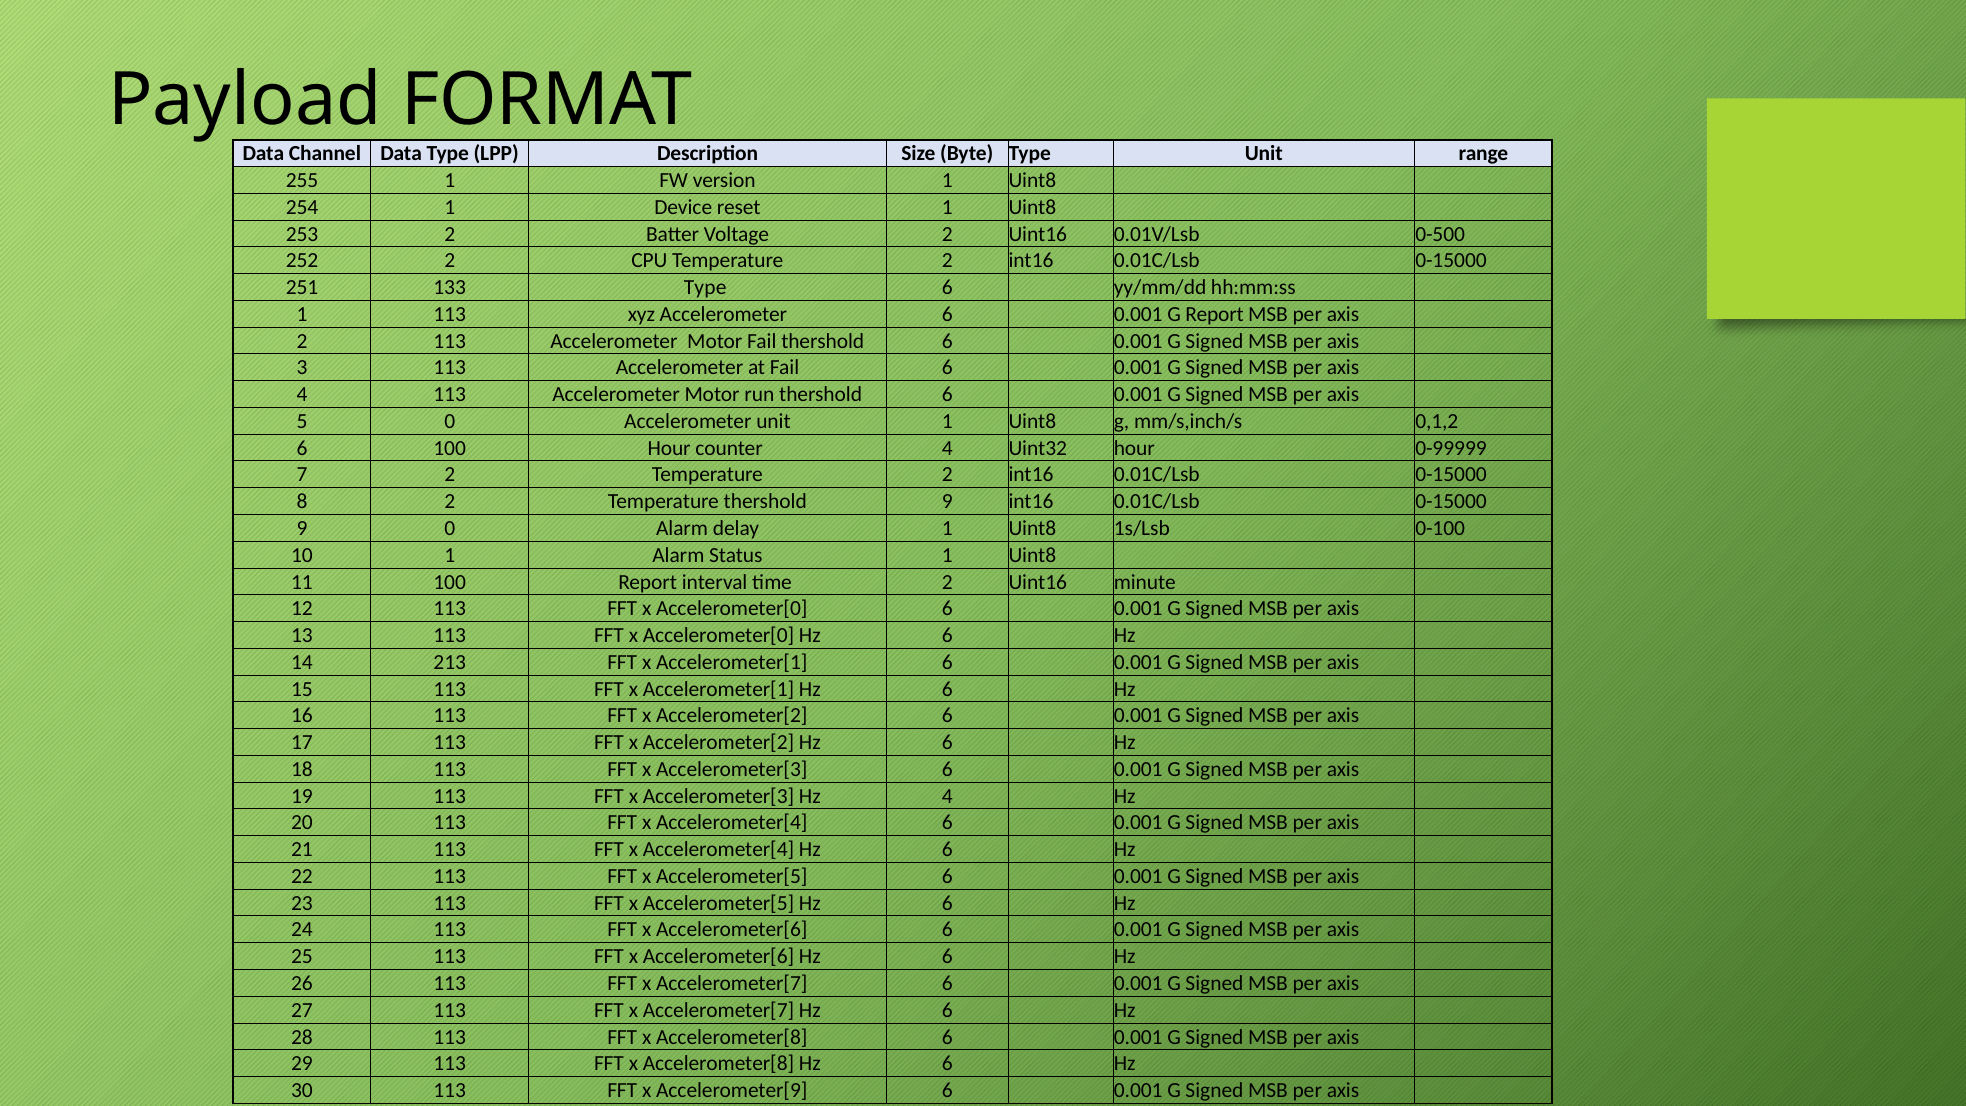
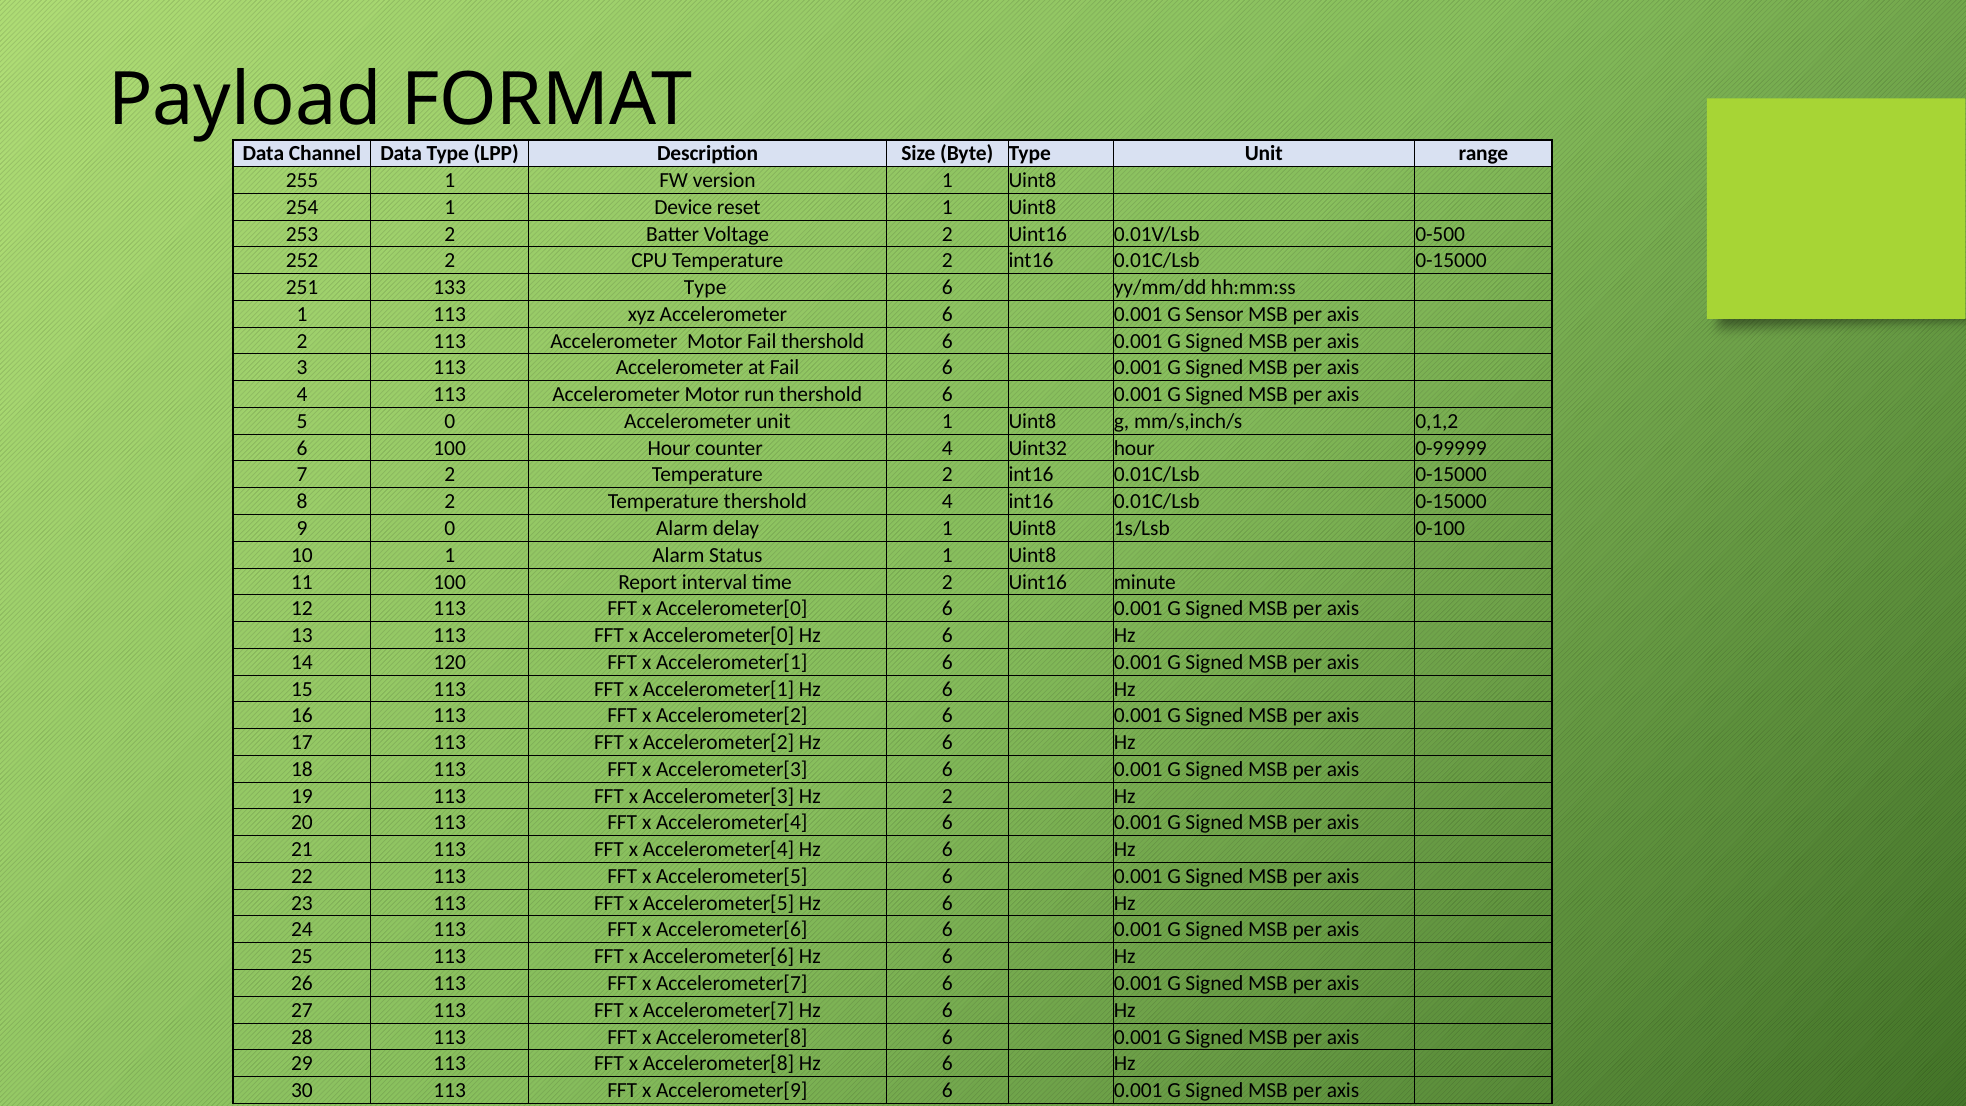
G Report: Report -> Sensor (1215, 314)
thershold 9: 9 -> 4 (947, 502)
213: 213 -> 120 (450, 662)
Hz 4: 4 -> 2 (947, 796)
